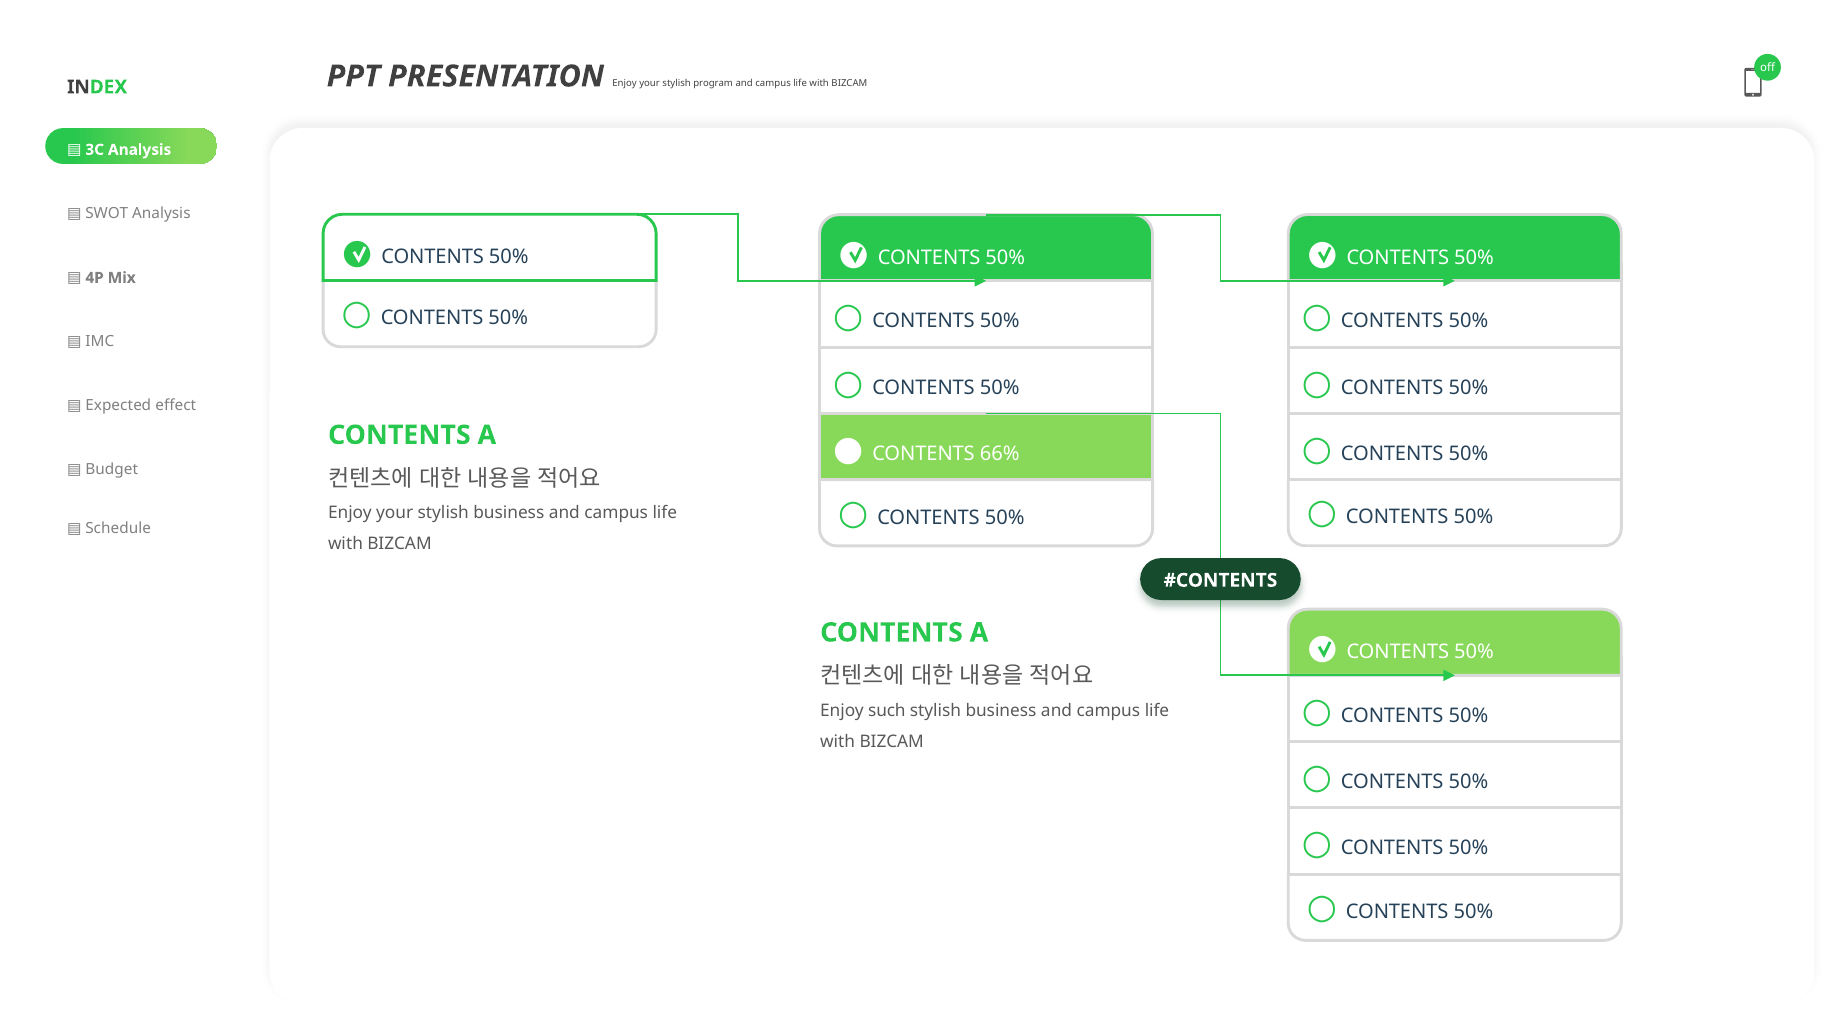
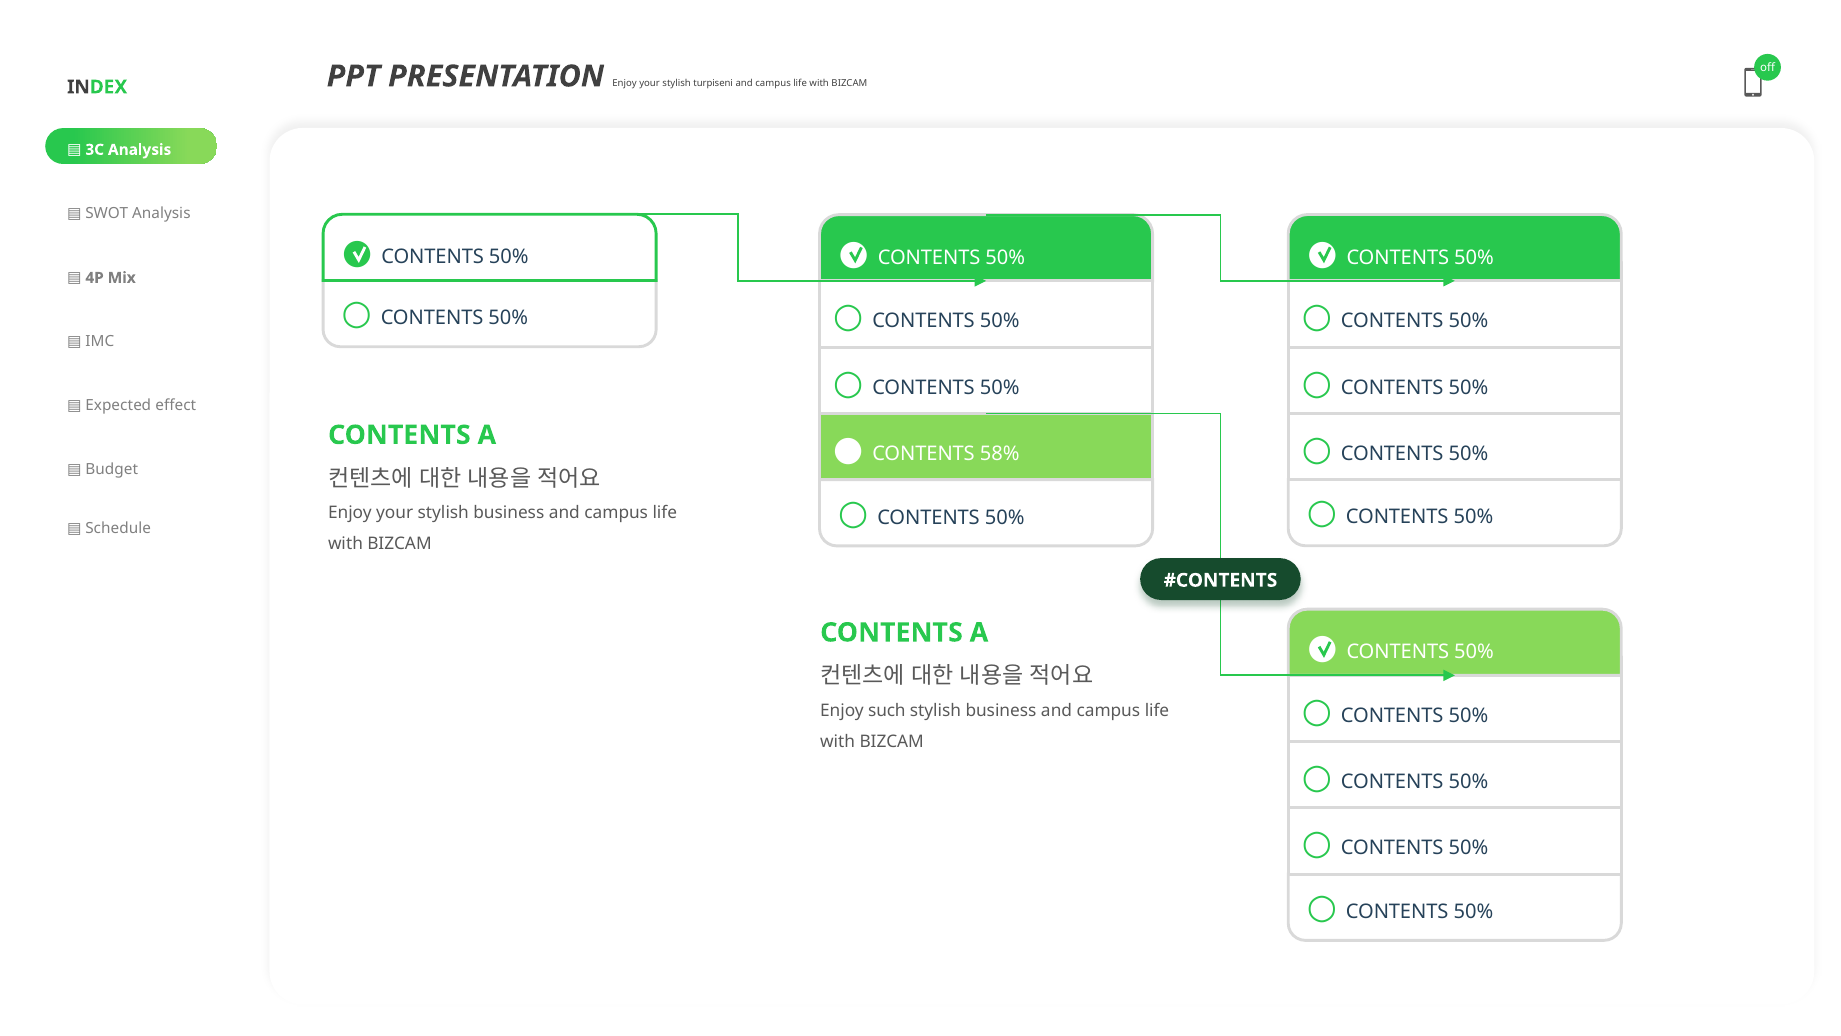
program: program -> turpiseni (713, 83)
66%: 66% -> 58% (1000, 454)
